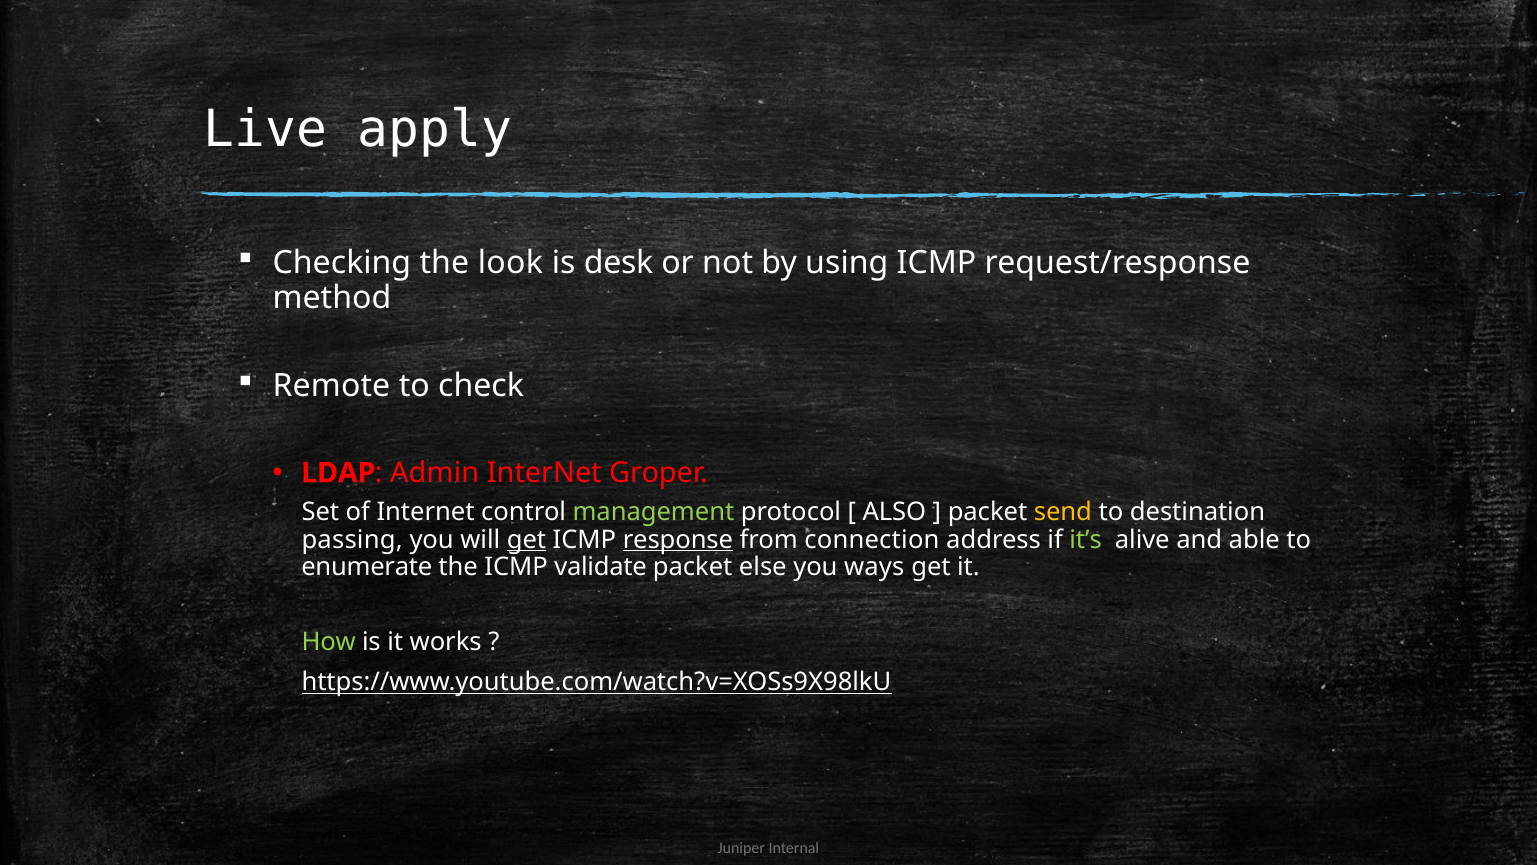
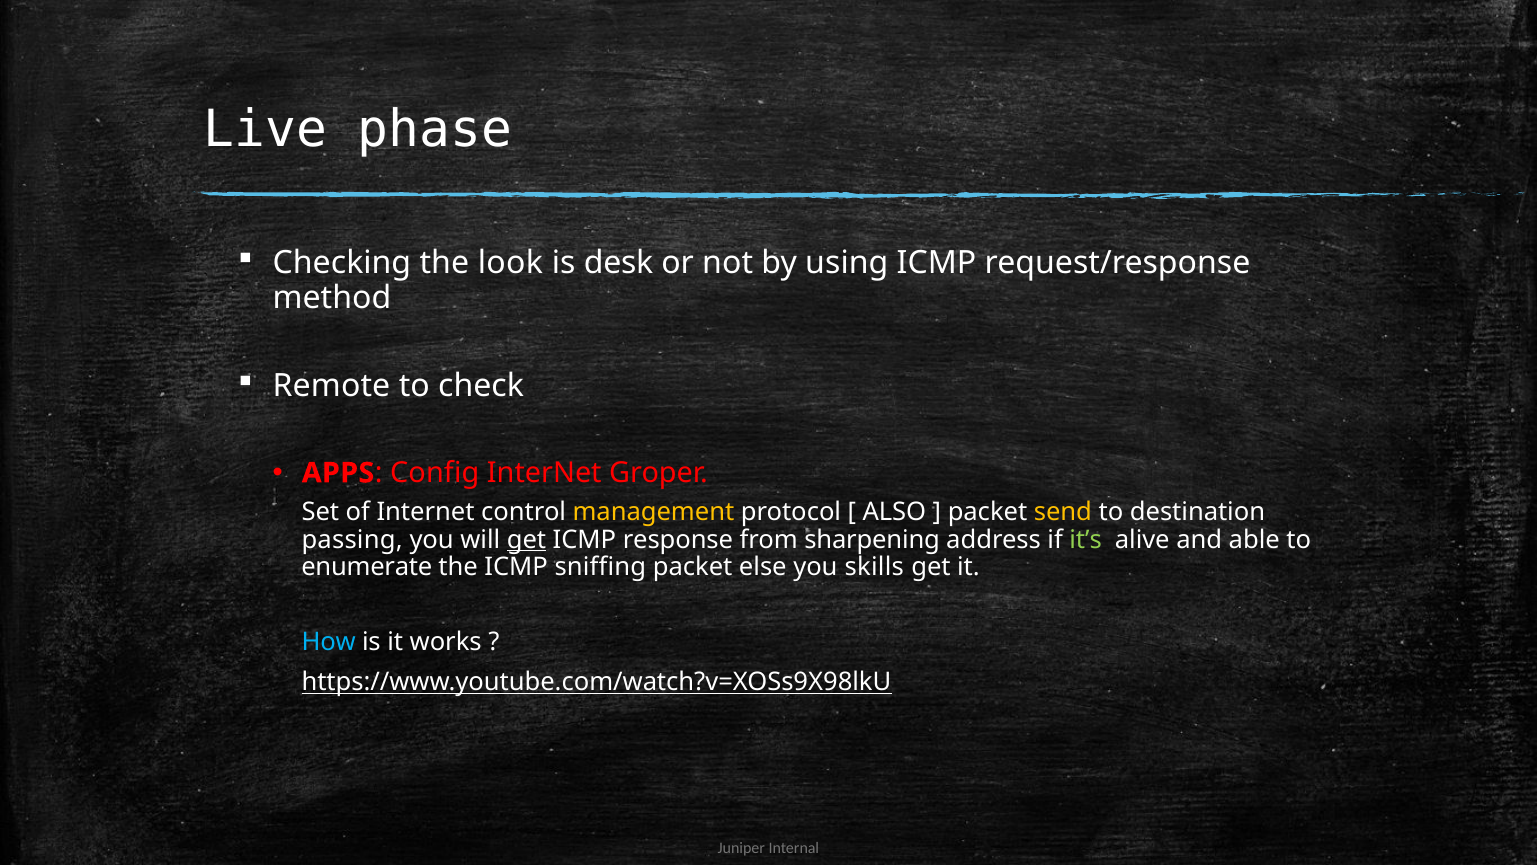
apply: apply -> phase (435, 130)
LDAP: LDAP -> APPS (338, 473)
Admin: Admin -> Config (435, 473)
management colour: light green -> yellow (653, 512)
response underline: present -> none (678, 540)
connection: connection -> sharpening (872, 540)
validate: validate -> sniffing (600, 567)
ways: ways -> skills (874, 567)
How colour: light green -> light blue (329, 642)
